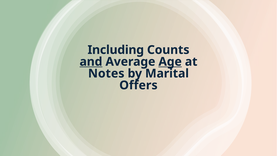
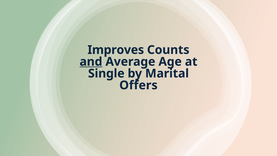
Including: Including -> Improves (116, 50)
Age underline: present -> none (170, 62)
Notes: Notes -> Single (106, 73)
